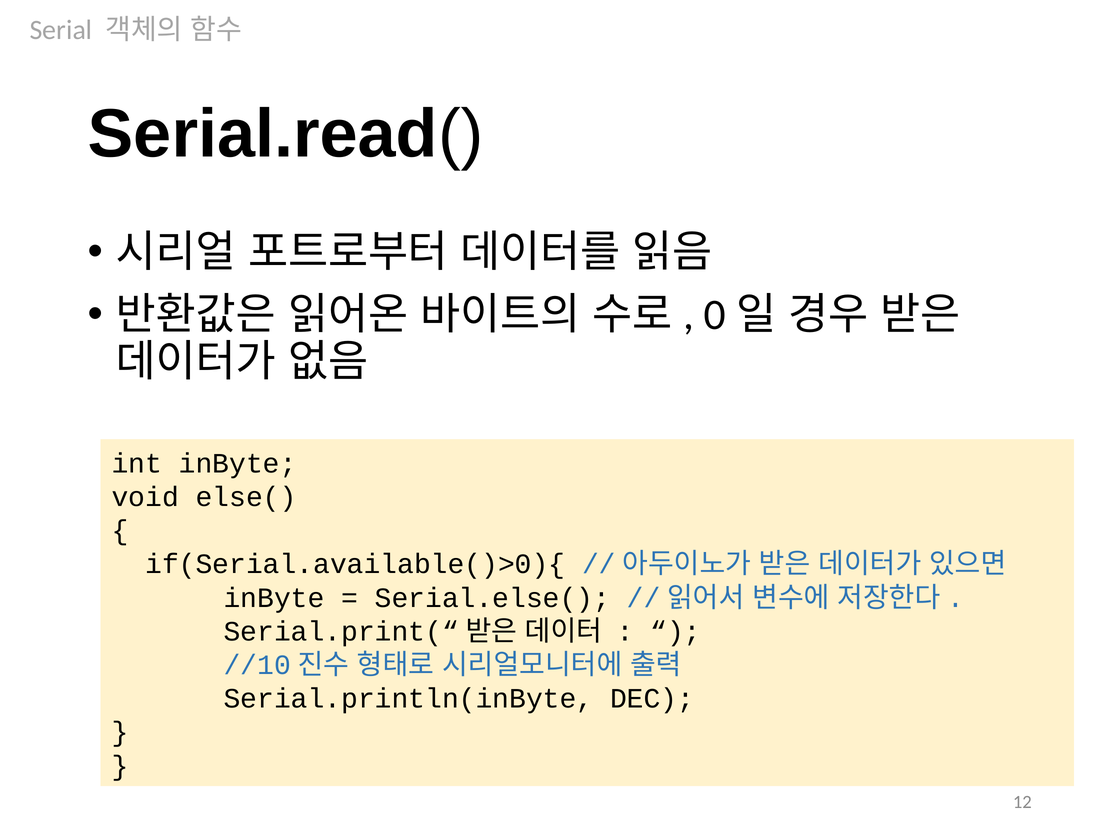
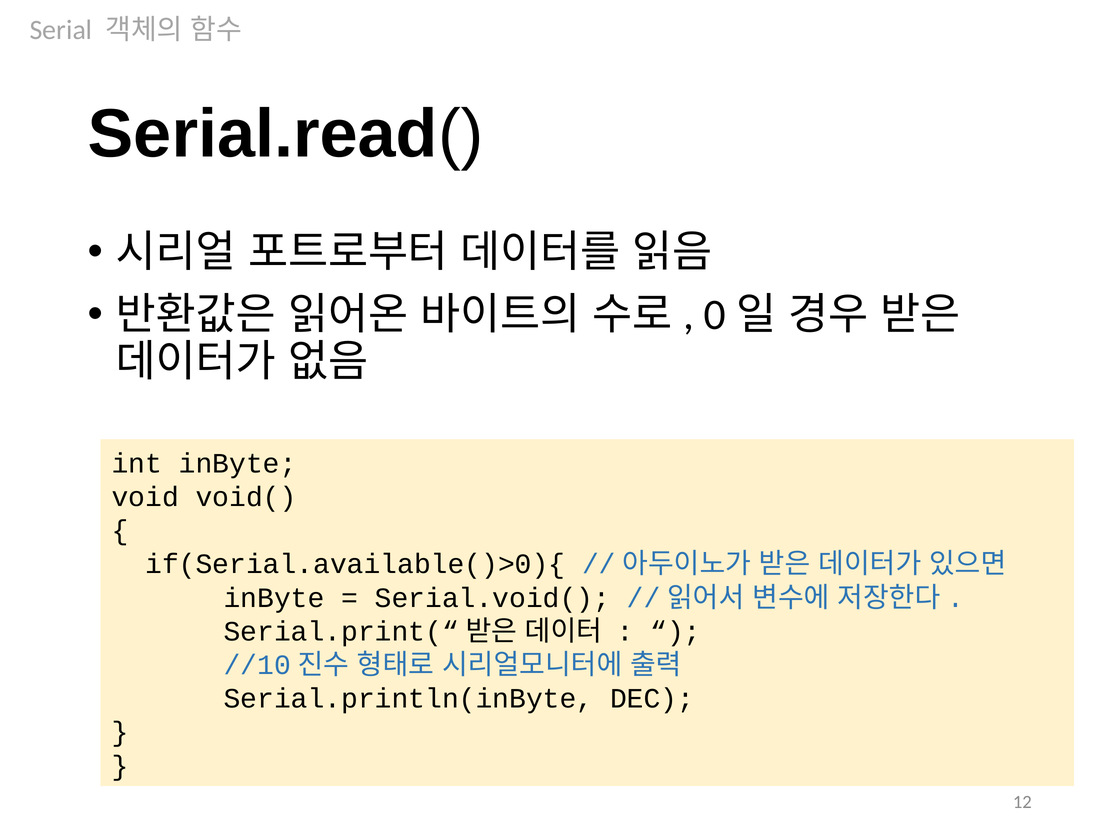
else(: else( -> void( (246, 497)
Serial.else(: Serial.else( -> Serial.void( (492, 598)
